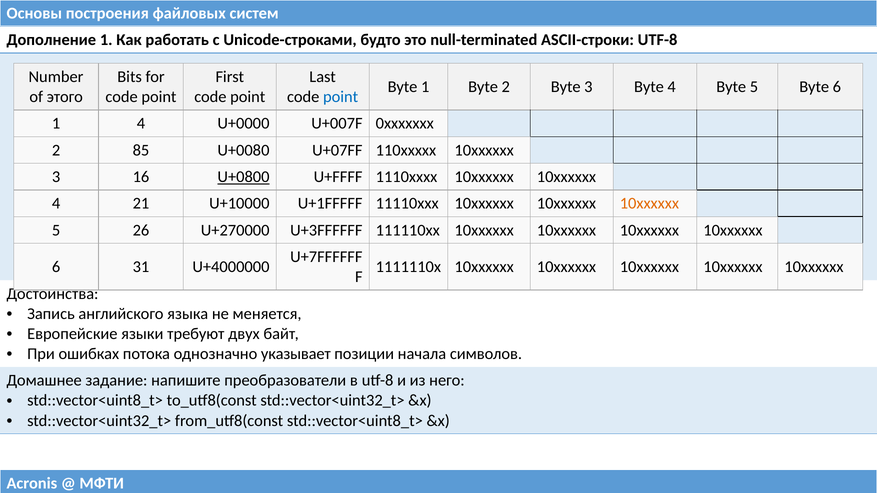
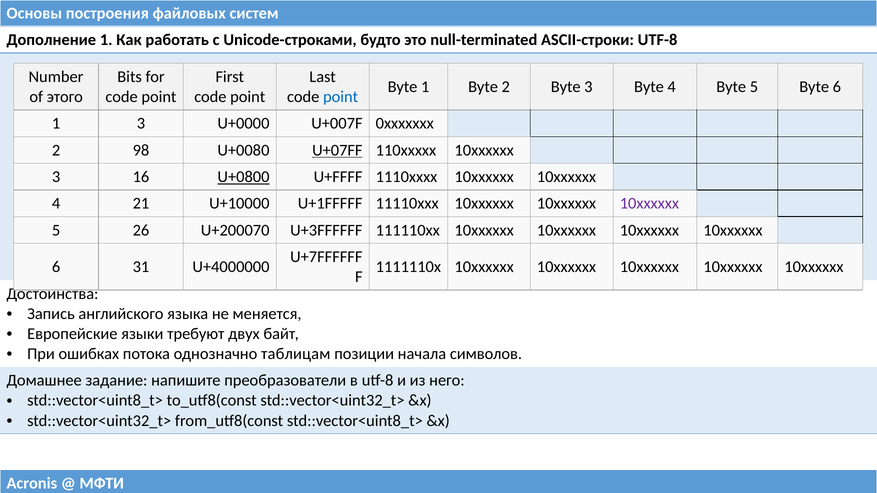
1 4: 4 -> 3 (141, 124)
85: 85 -> 98 (141, 150)
U+07FF underline: none -> present (337, 150)
10xxxxxx colour: orange -> purple (649, 204)
U+270000: U+270000 -> U+200070 (235, 230)
указывает: указывает -> таблицам (296, 354)
